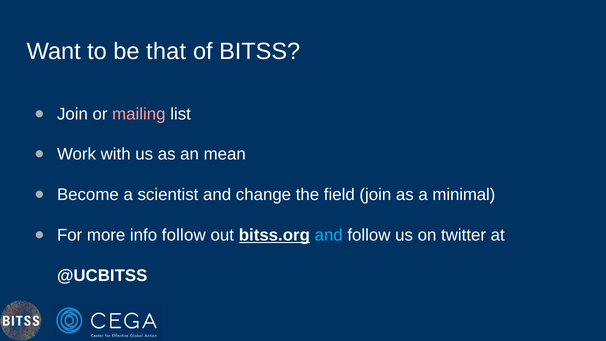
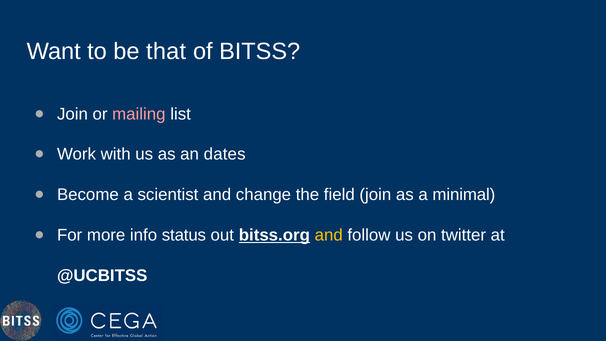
mean: mean -> dates (225, 154)
info follow: follow -> status (184, 235)
and colour: light blue -> yellow (329, 235)
